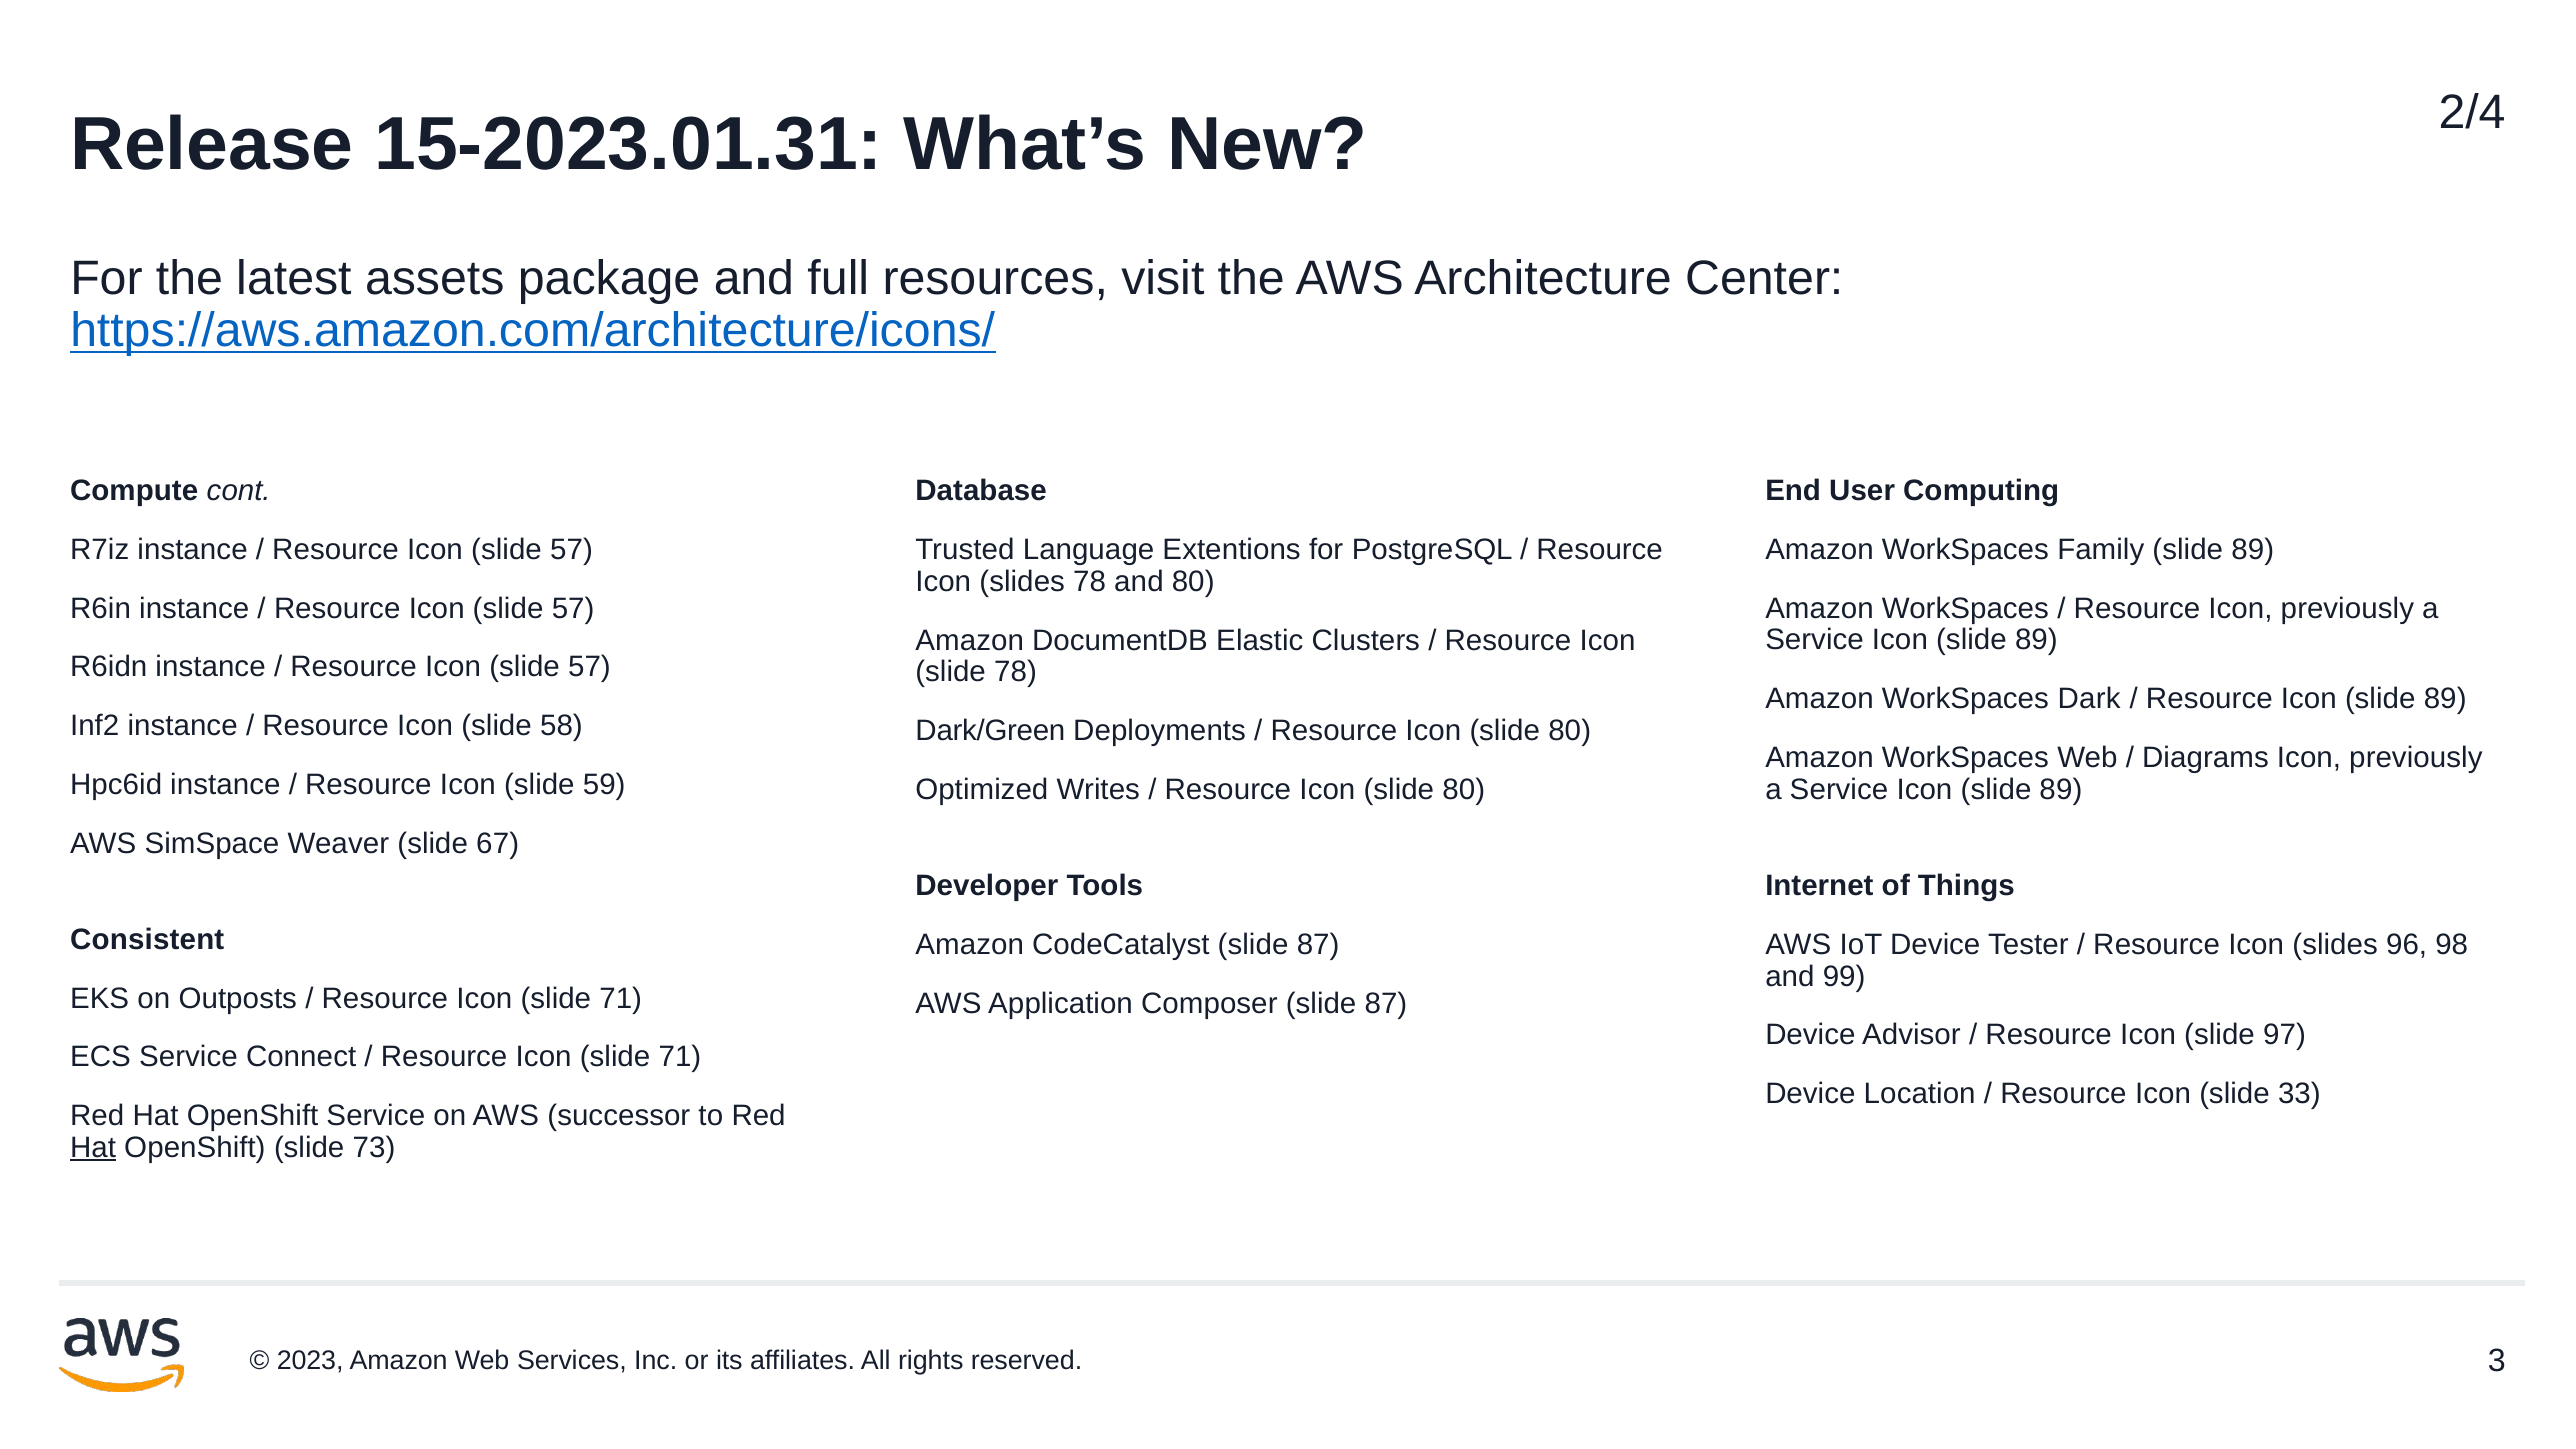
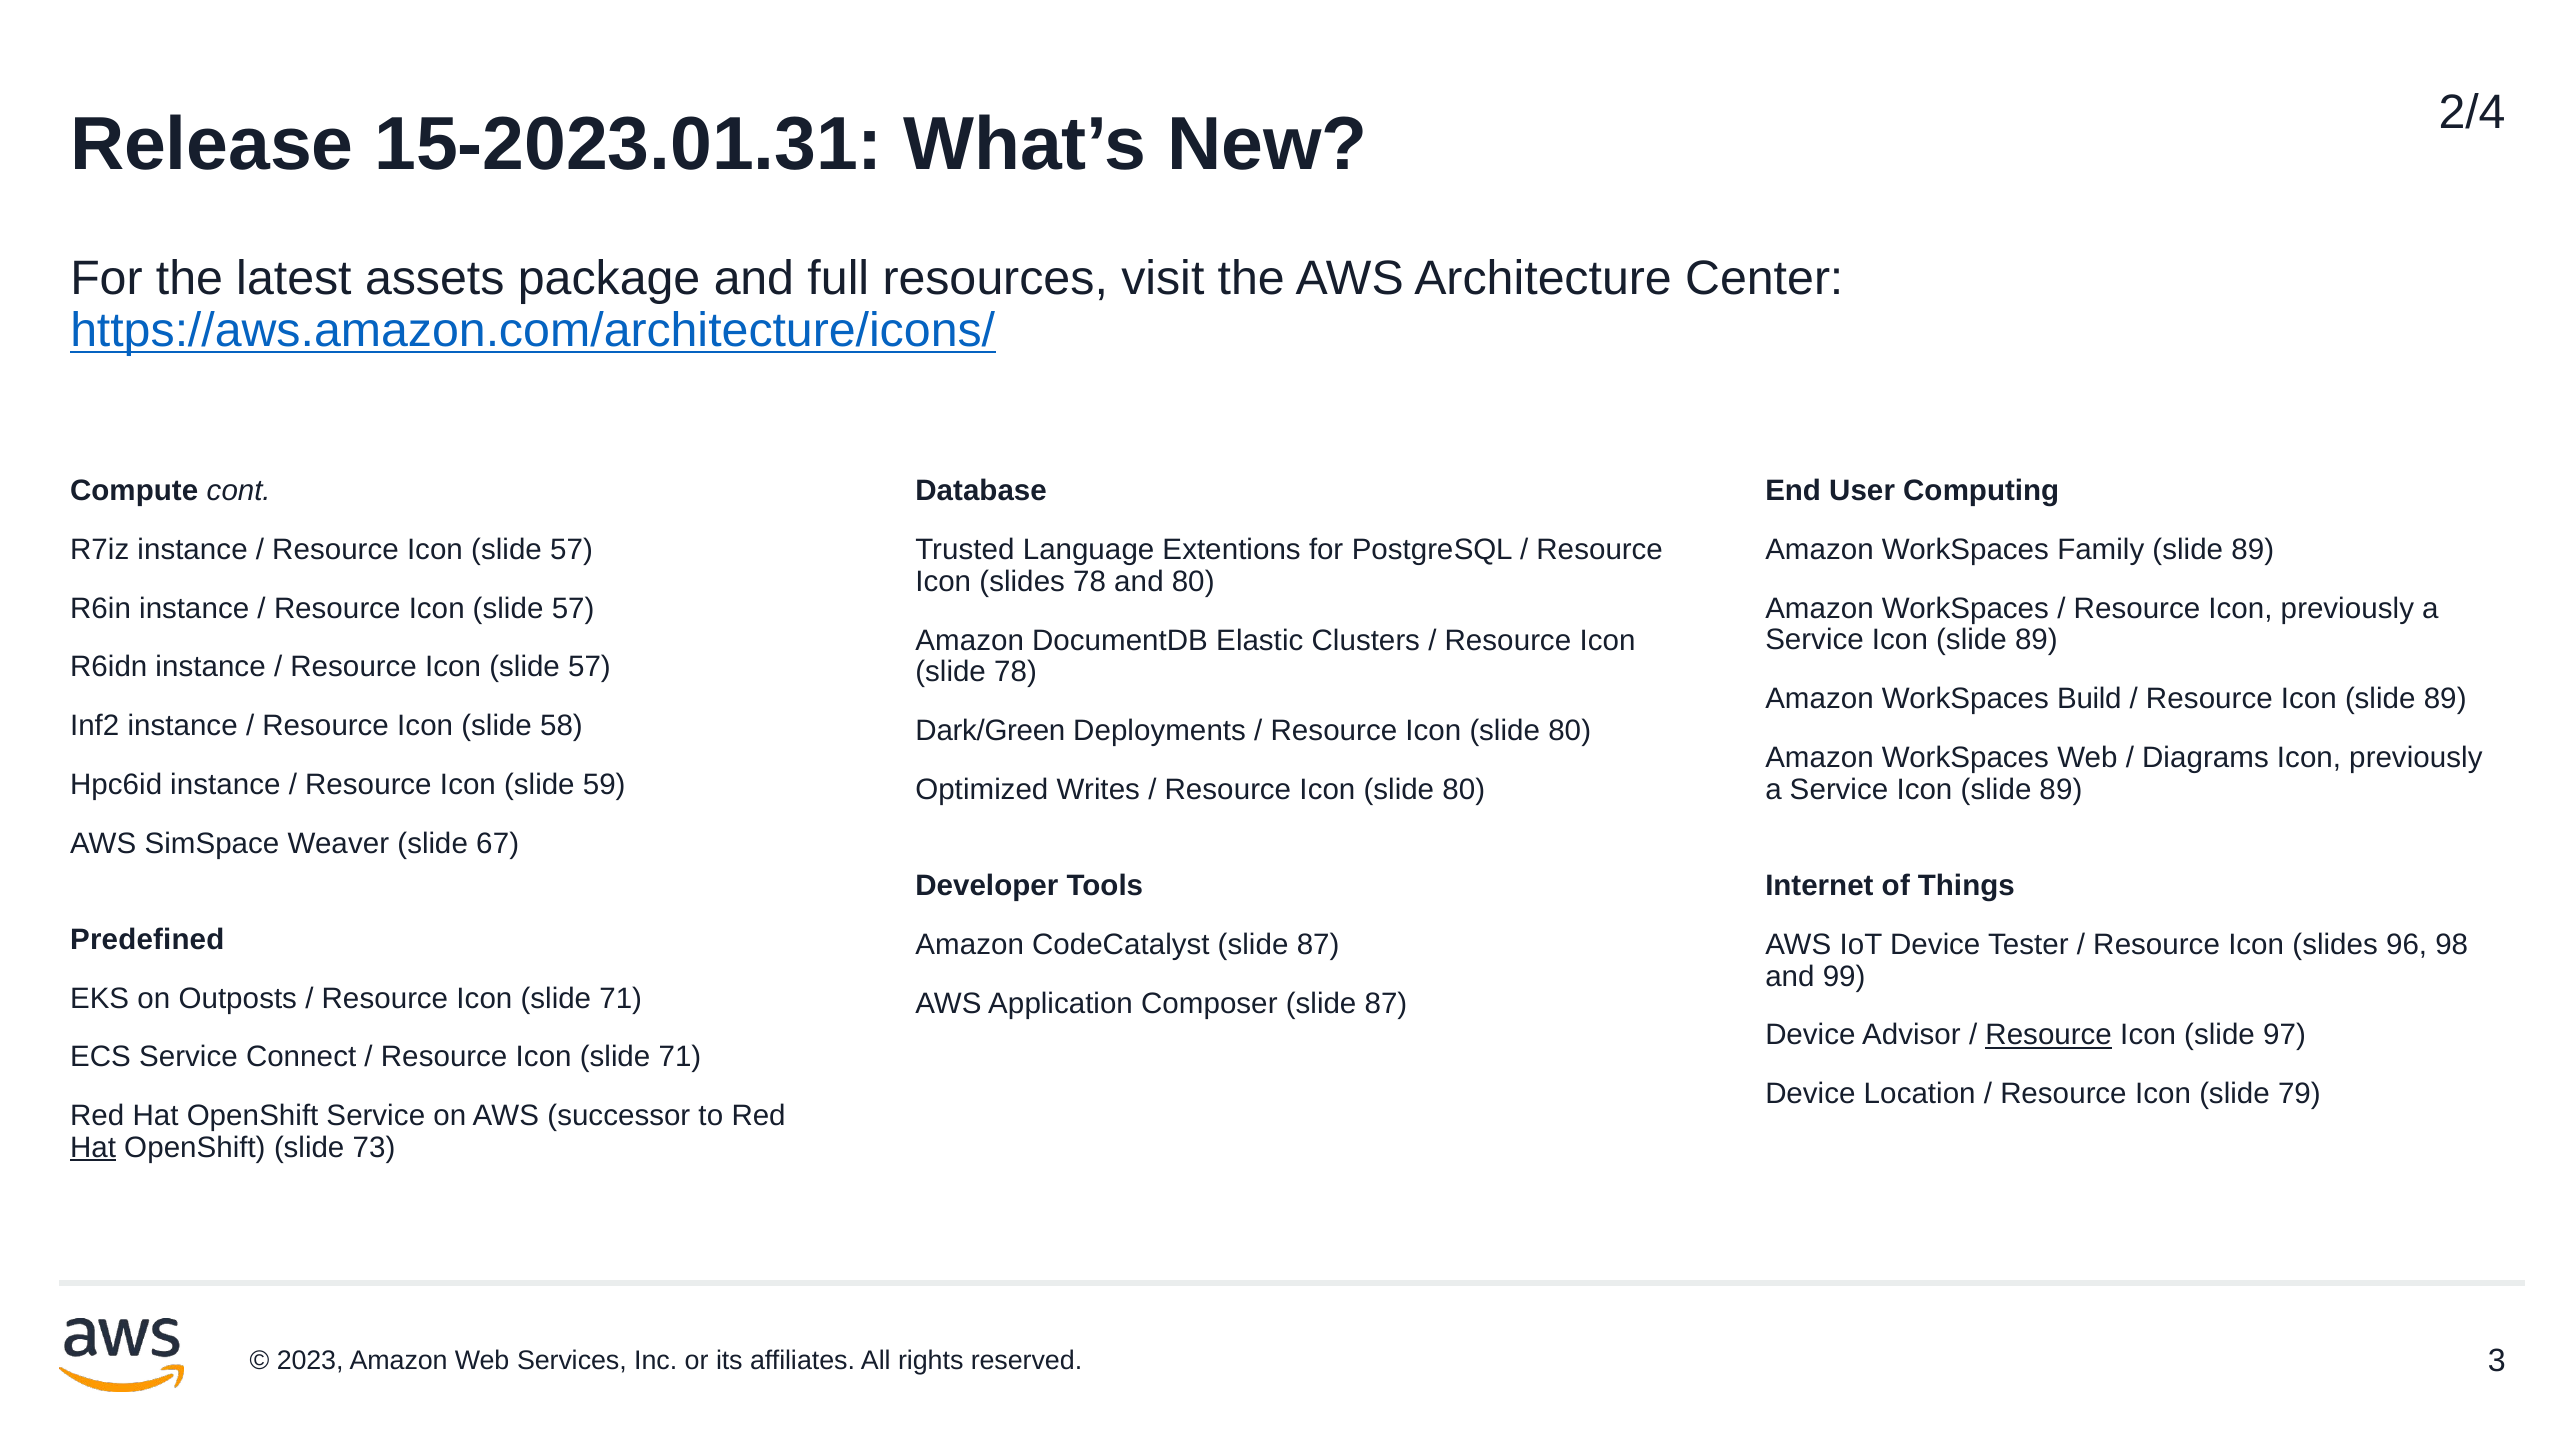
Dark: Dark -> Build (2089, 699)
Consistent: Consistent -> Predefined (147, 940)
Resource underline: none -> present (2049, 1035)
33: 33 -> 79 (2299, 1094)
